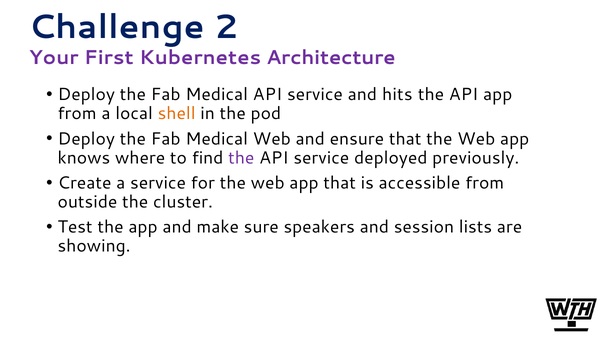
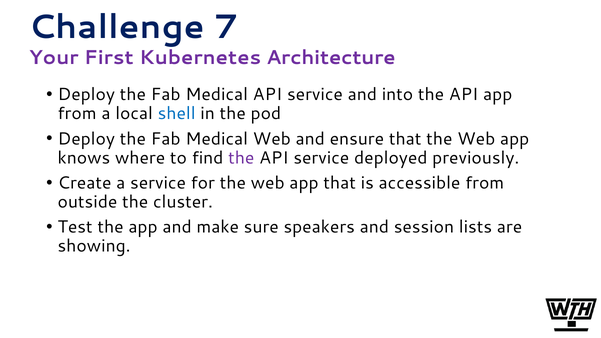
2: 2 -> 7 (226, 27)
hits: hits -> into (397, 95)
shell colour: orange -> blue (177, 114)
